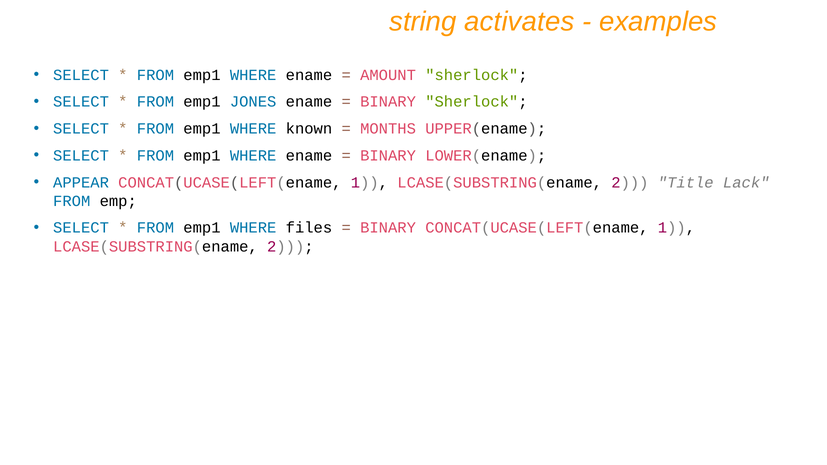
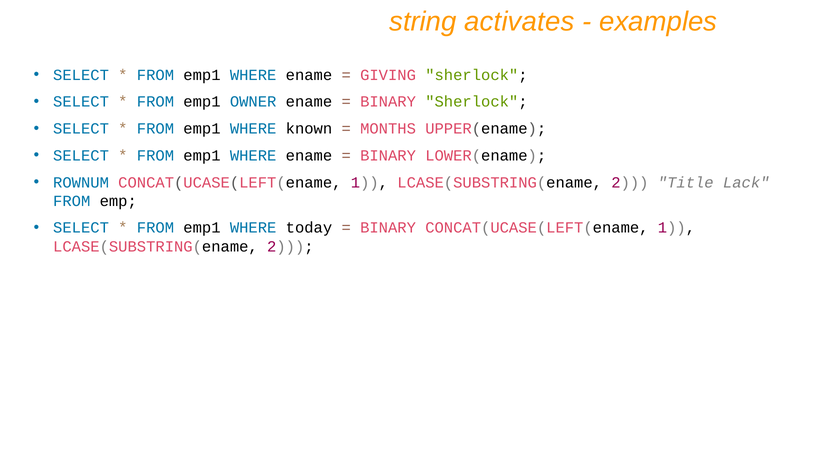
AMOUNT: AMOUNT -> GIVING (388, 75)
JONES: JONES -> OWNER (253, 102)
APPEAR: APPEAR -> ROWNUM (81, 182)
files: files -> today (309, 228)
